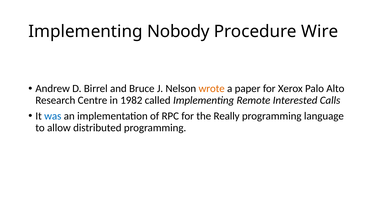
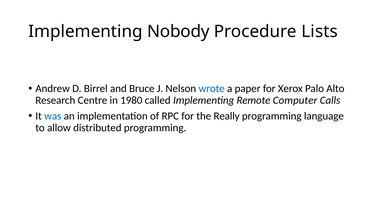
Wire: Wire -> Lists (320, 31)
wrote colour: orange -> blue (212, 89)
1982: 1982 -> 1980 (131, 100)
Interested: Interested -> Computer (295, 100)
